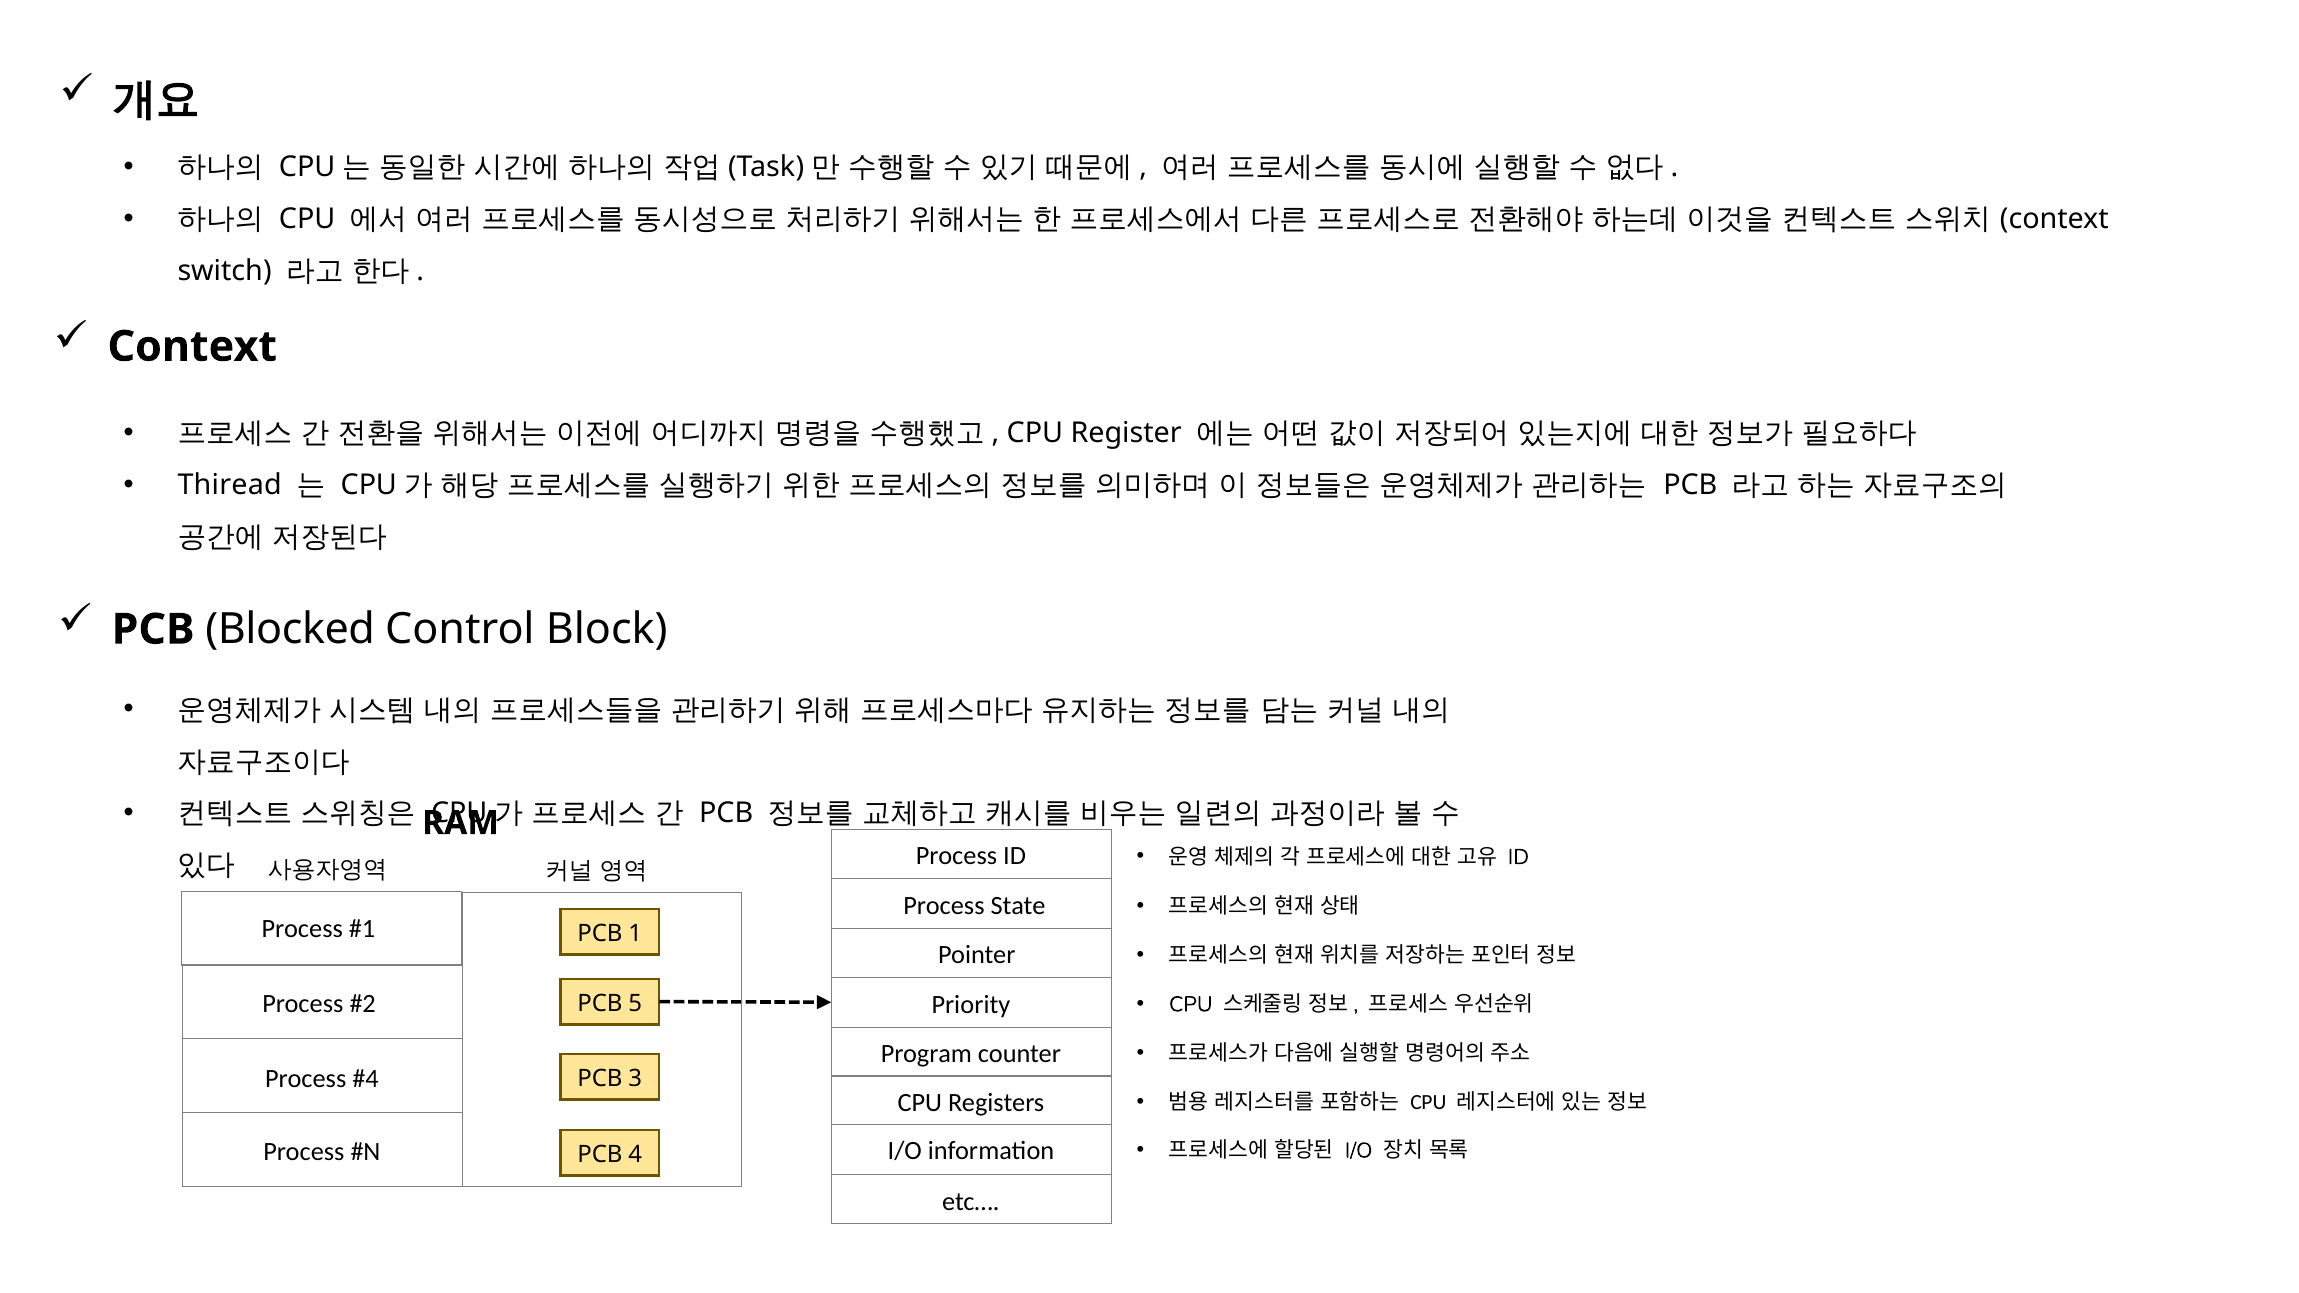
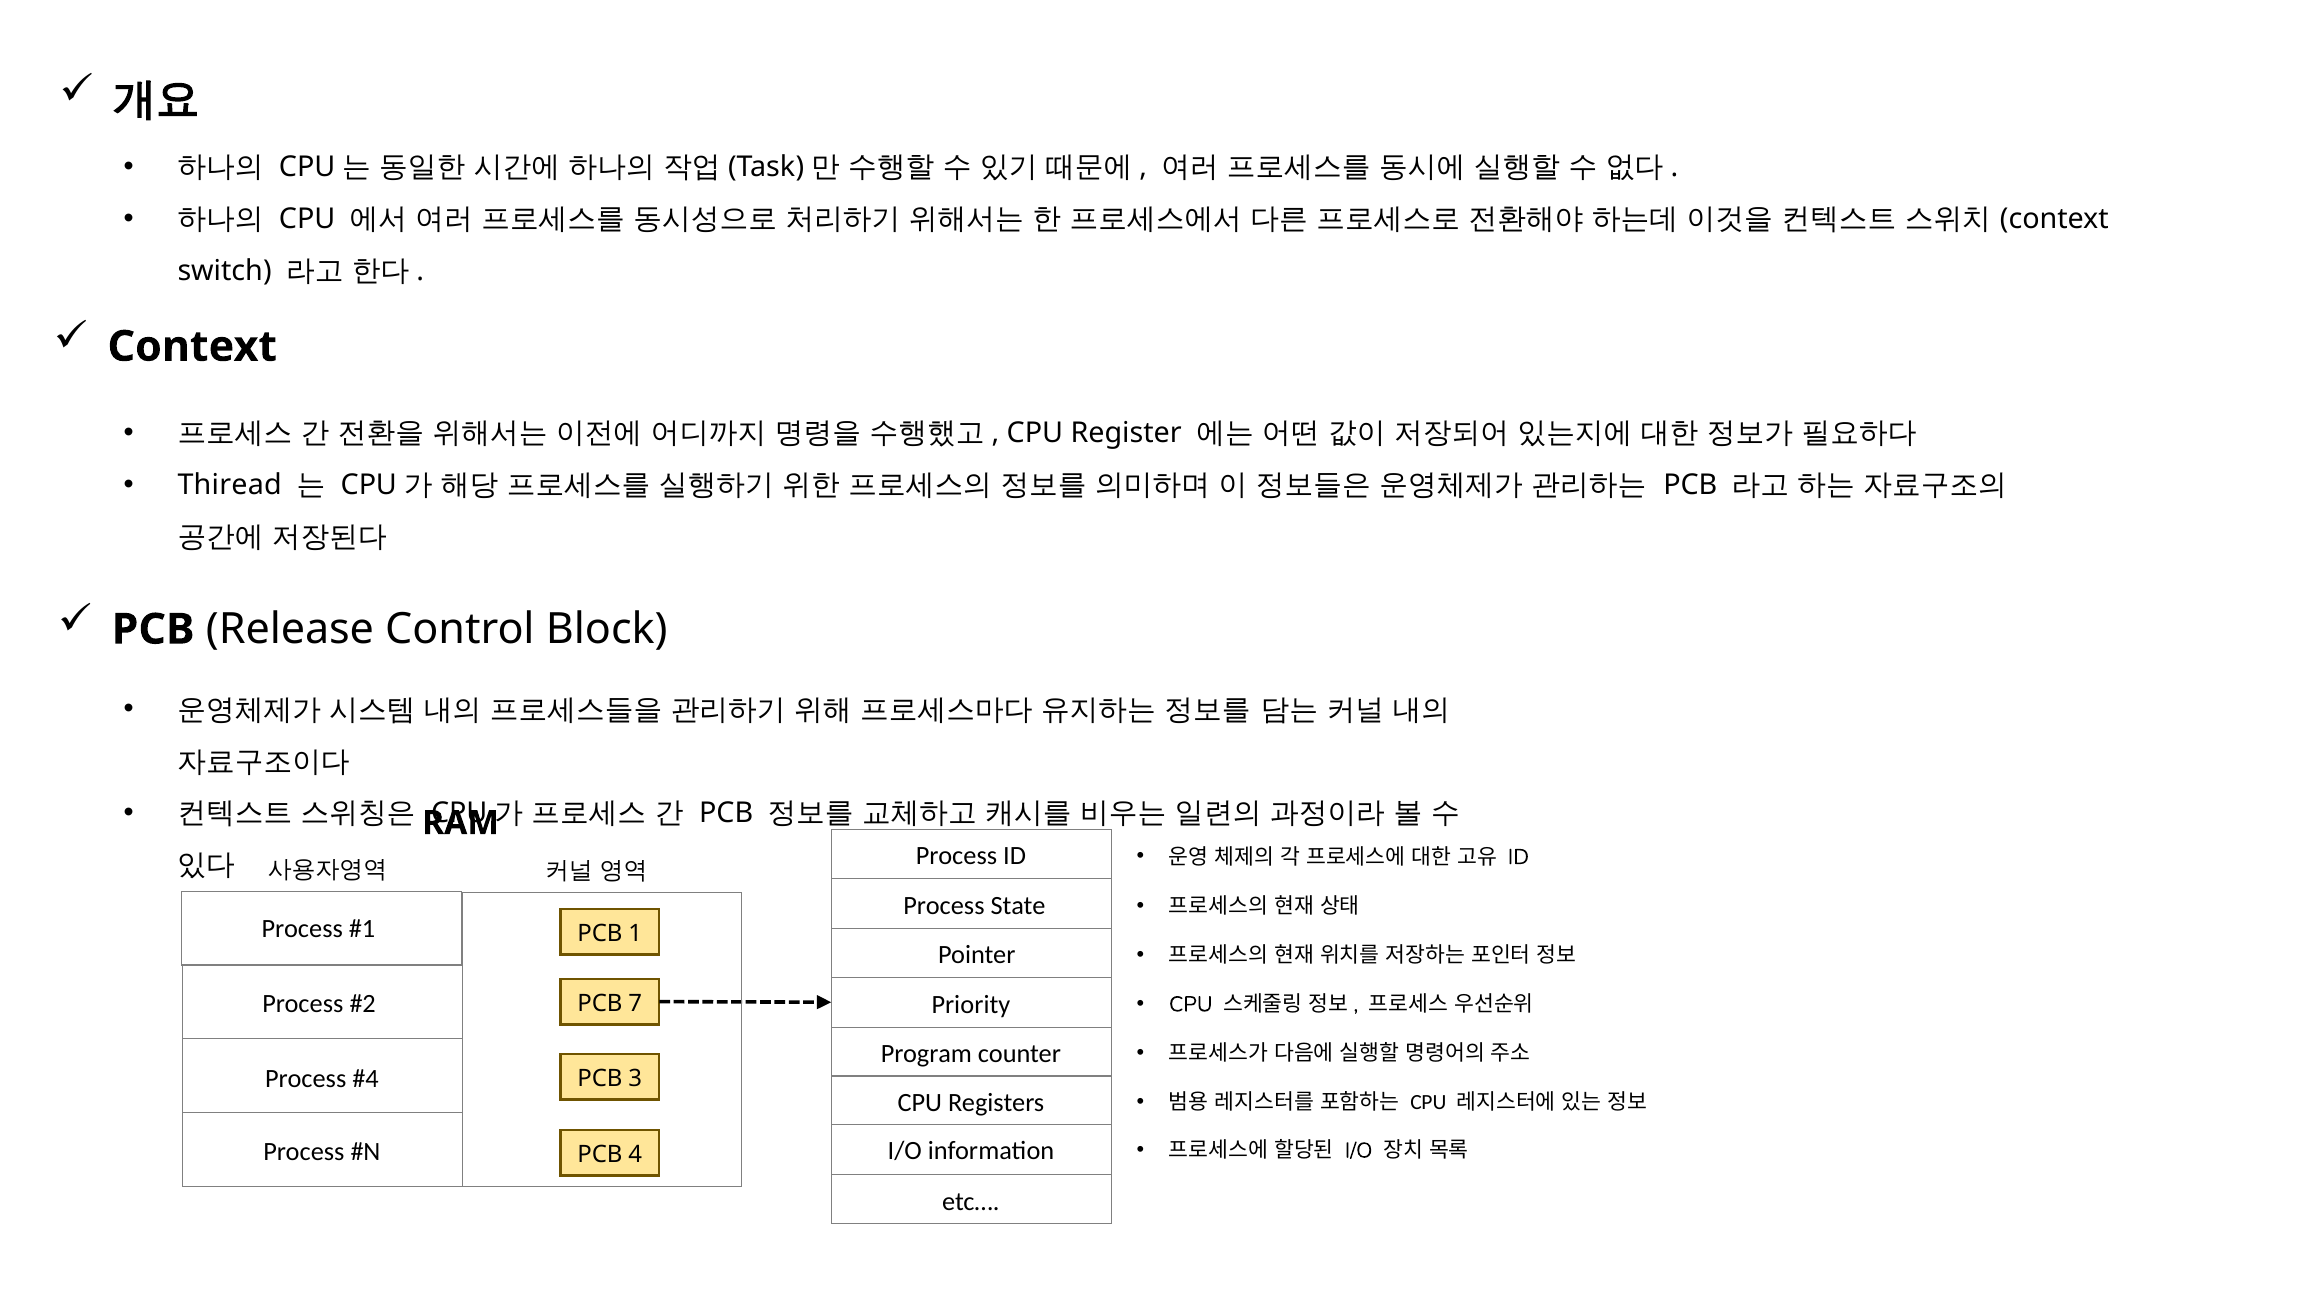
Blocked: Blocked -> Release (290, 630)
5: 5 -> 7 (635, 1003)
